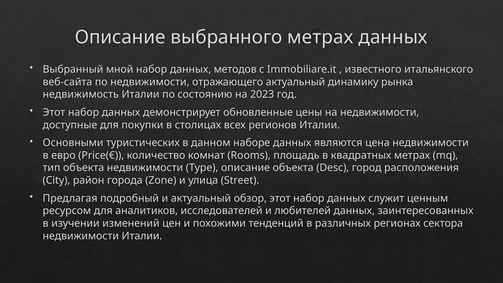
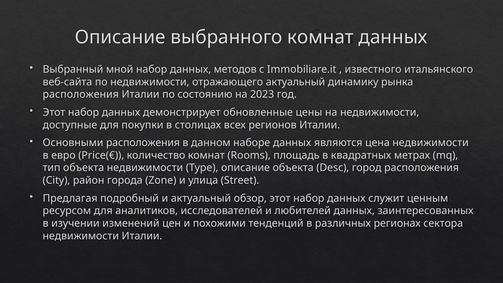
выбранного метрах: метрах -> комнат (320, 37)
недвижимость: недвижимость -> расположения (81, 94)
Основными туристических: туристических -> расположения (143, 143)
